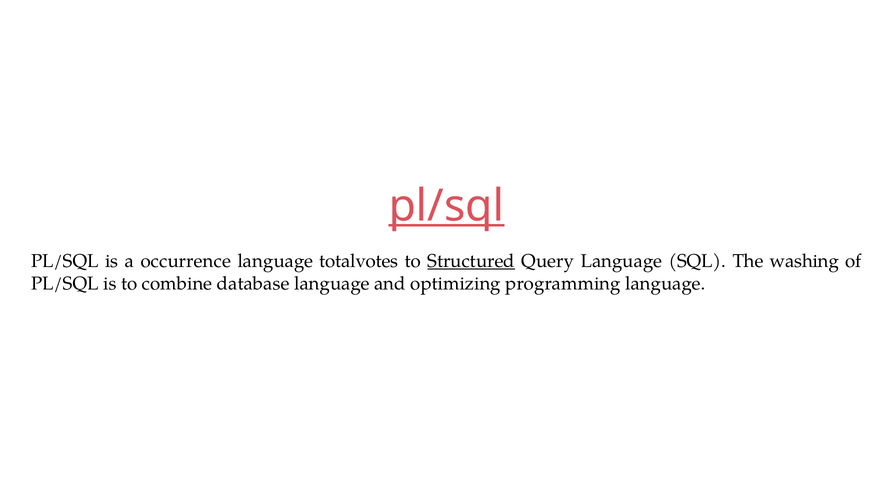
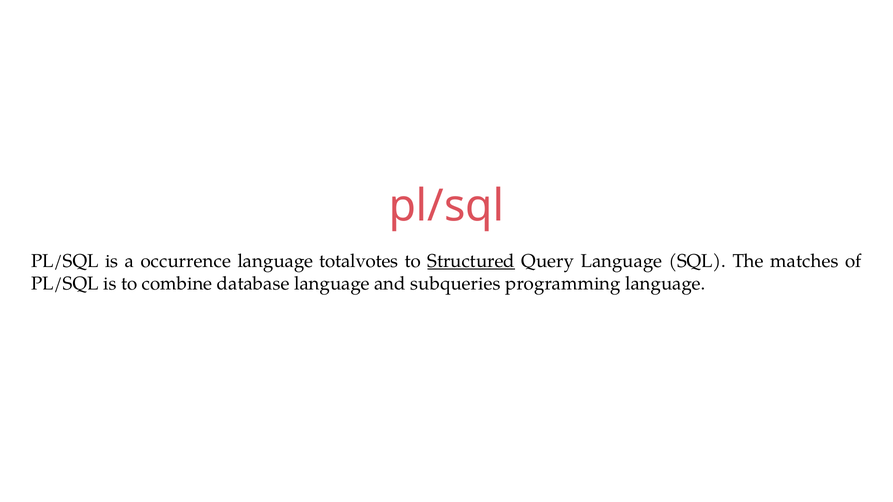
pl/sql underline: present -> none (446, 206)
washing: washing -> matches (804, 261)
optimizing: optimizing -> subqueries (456, 284)
